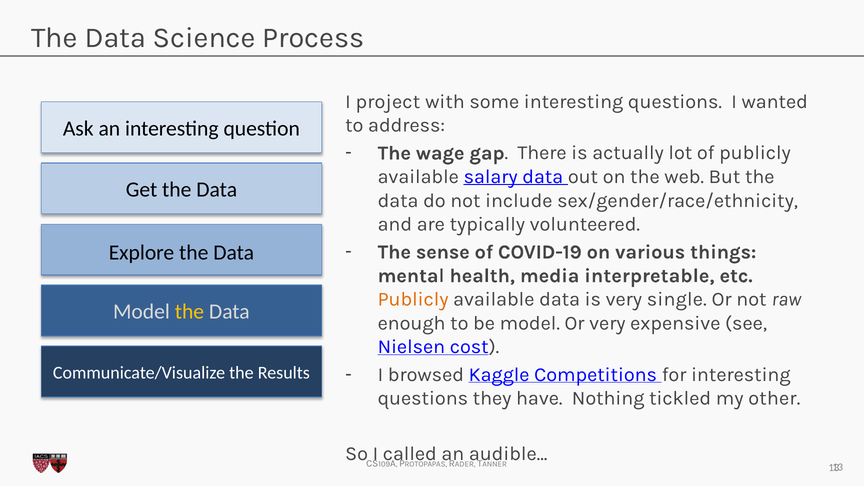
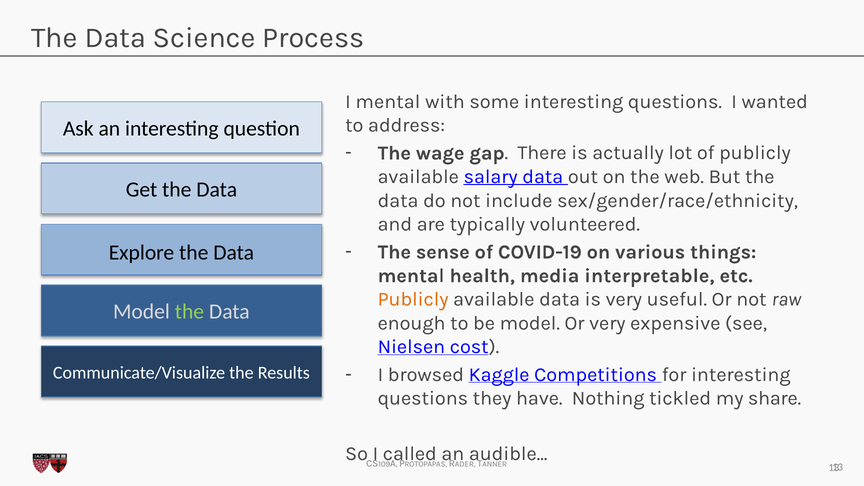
I project: project -> mental (388, 102)
single: single -> useful (677, 299)
the colour: yellow -> light green (189, 312)
other: other -> share (775, 398)
